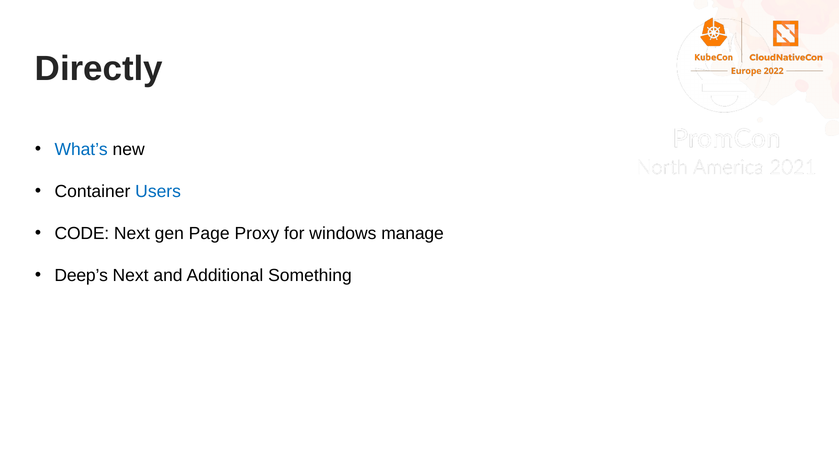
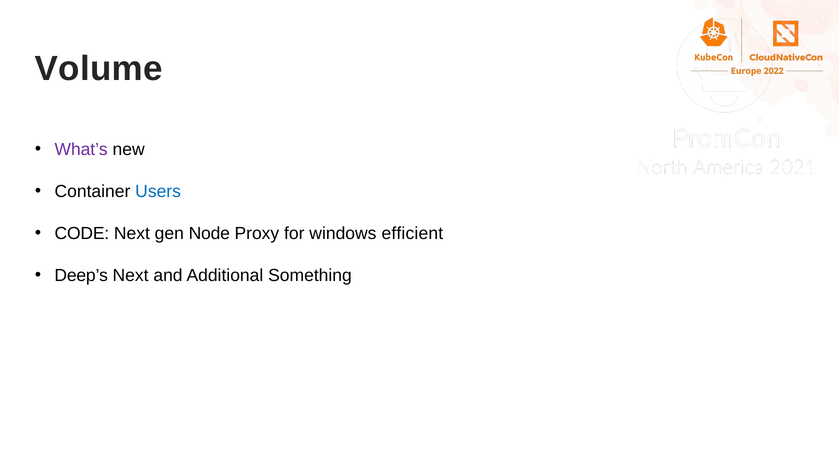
Directly: Directly -> Volume (99, 69)
What’s colour: blue -> purple (81, 149)
Page: Page -> Node (209, 233)
manage: manage -> efficient (412, 233)
